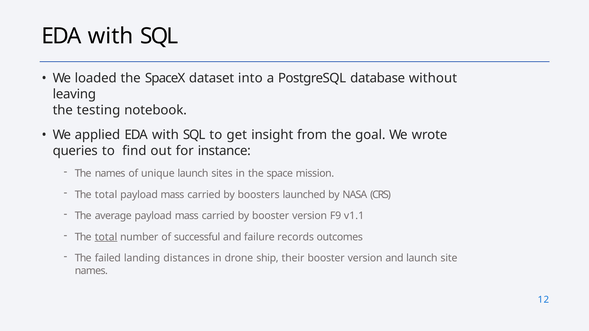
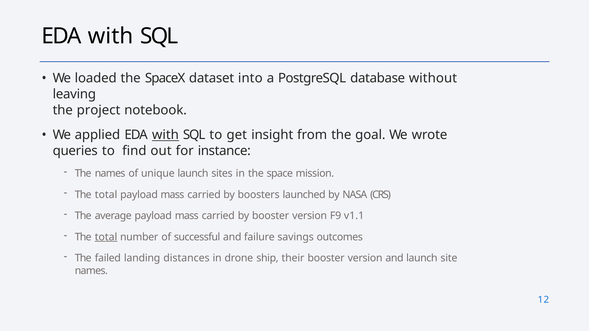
testing: testing -> project (99, 110)
with underline: none -> present (165, 135)
records: records -> savings (296, 237)
